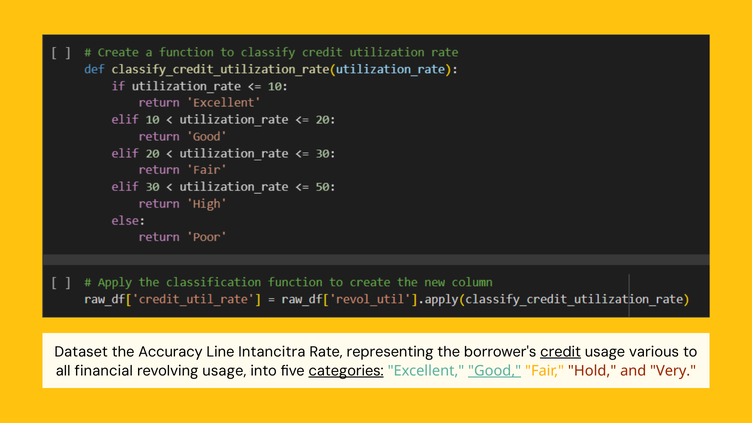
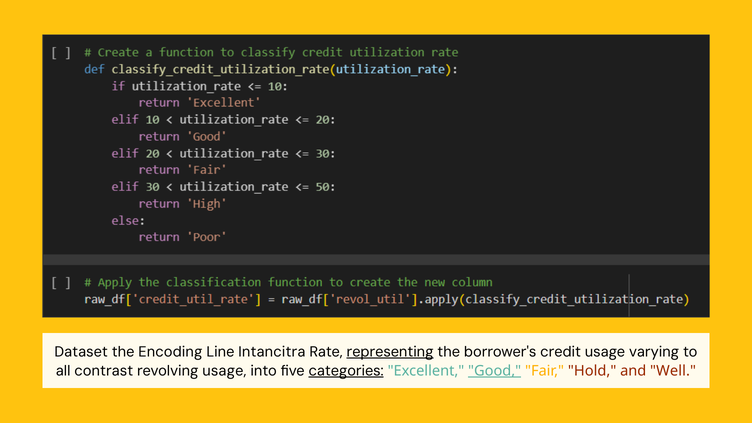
Accuracy: Accuracy -> Encoding (170, 352)
representing underline: none -> present (390, 352)
credit underline: present -> none (561, 352)
various: various -> varying (654, 352)
financial: financial -> contrast (104, 371)
Very: Very -> Well (673, 371)
